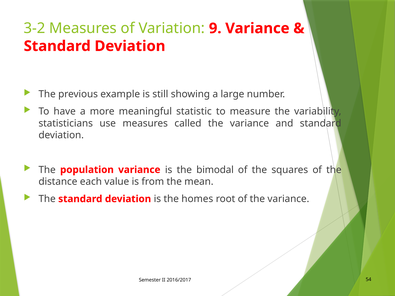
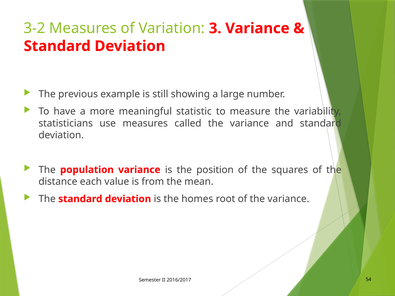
9: 9 -> 3 (215, 28)
bimodal: bimodal -> position (215, 170)
